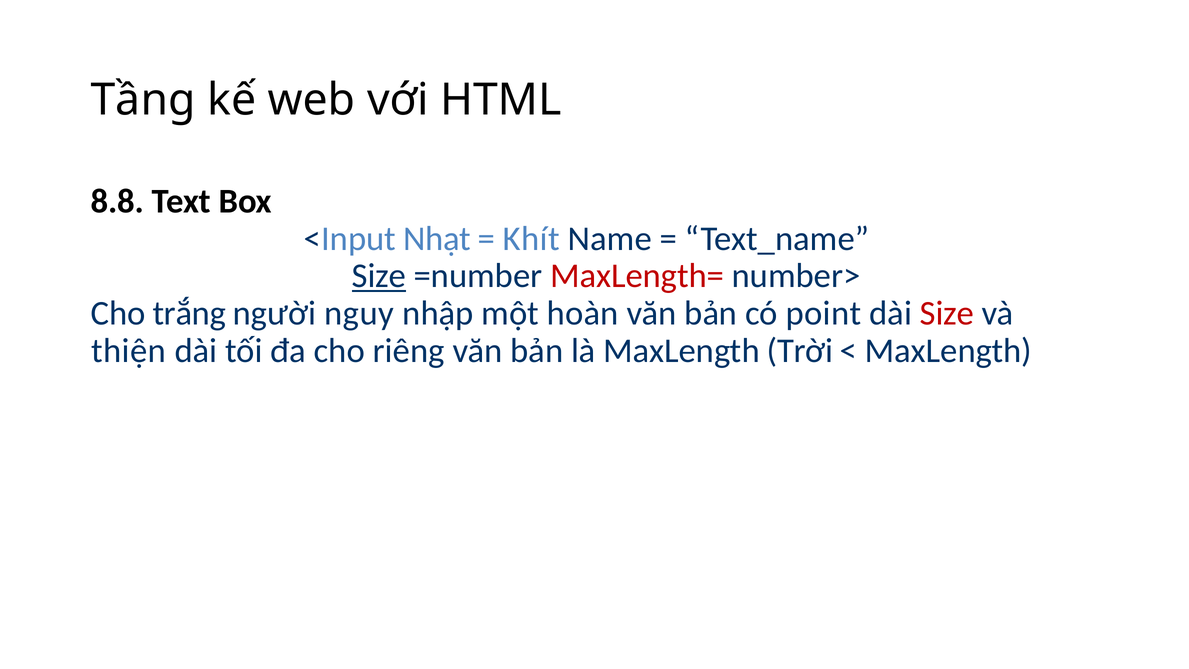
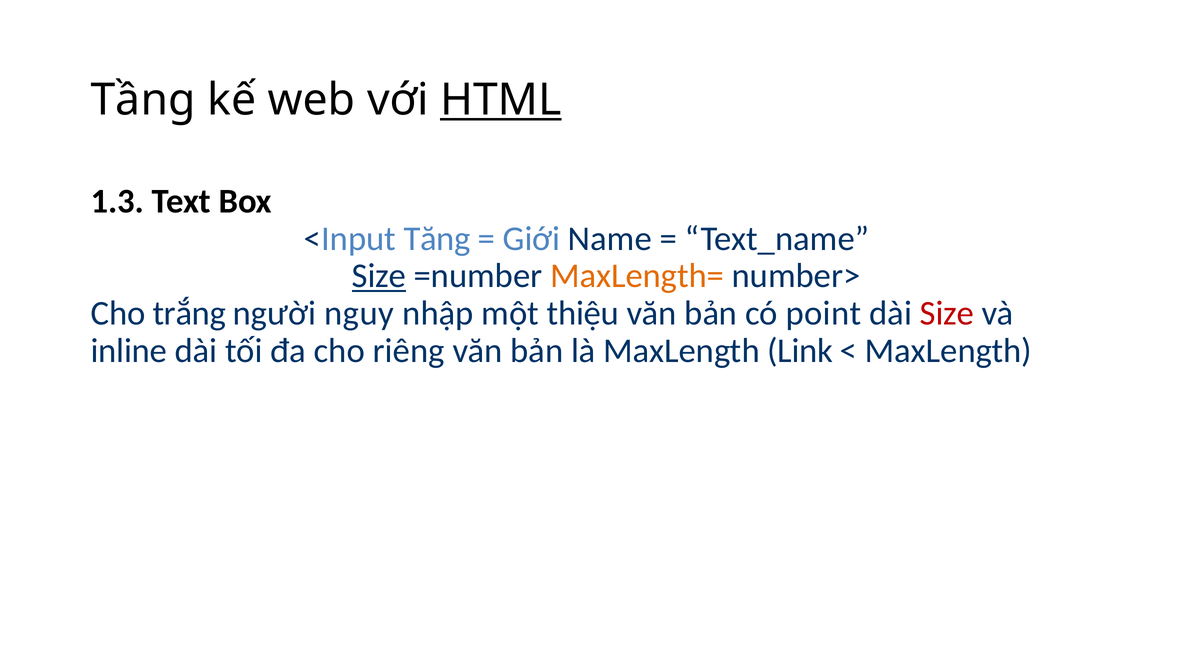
HTML underline: none -> present (501, 100)
8.8: 8.8 -> 1.3 (117, 201)
Nhạt: Nhạt -> Tăng (437, 238)
Khít: Khít -> Giới (532, 238)
MaxLength= colour: red -> orange (637, 276)
hoàn: hoàn -> thiệu (583, 313)
thiện: thiện -> inline (129, 351)
Trời: Trời -> Link (800, 351)
